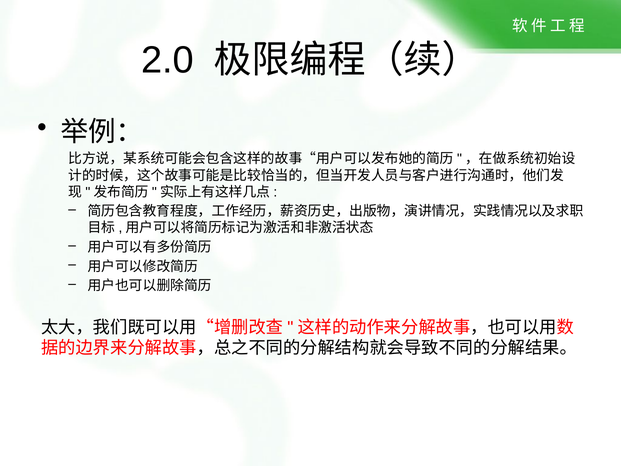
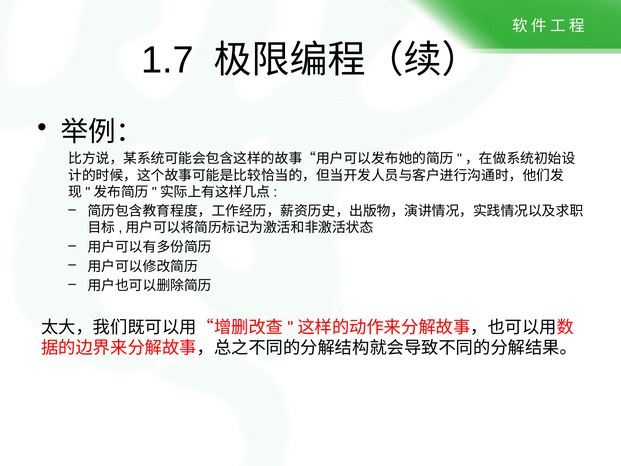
2.0: 2.0 -> 1.7 (168, 60)
